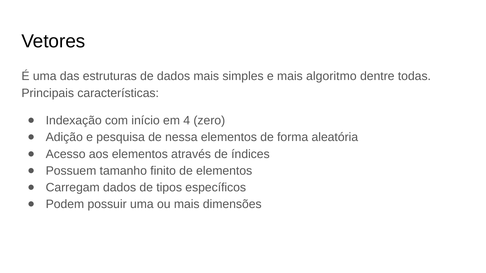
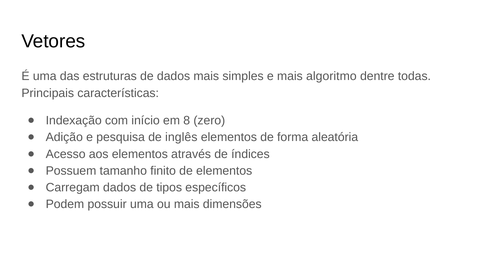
4: 4 -> 8 (187, 121)
nessa: nessa -> inglês (181, 138)
